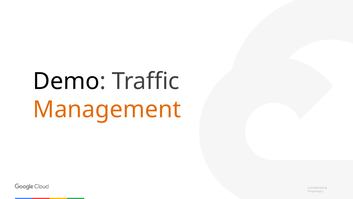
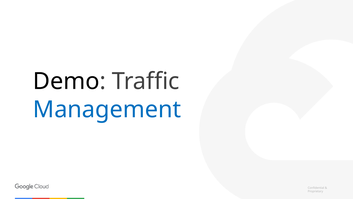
Management colour: orange -> blue (107, 109)
